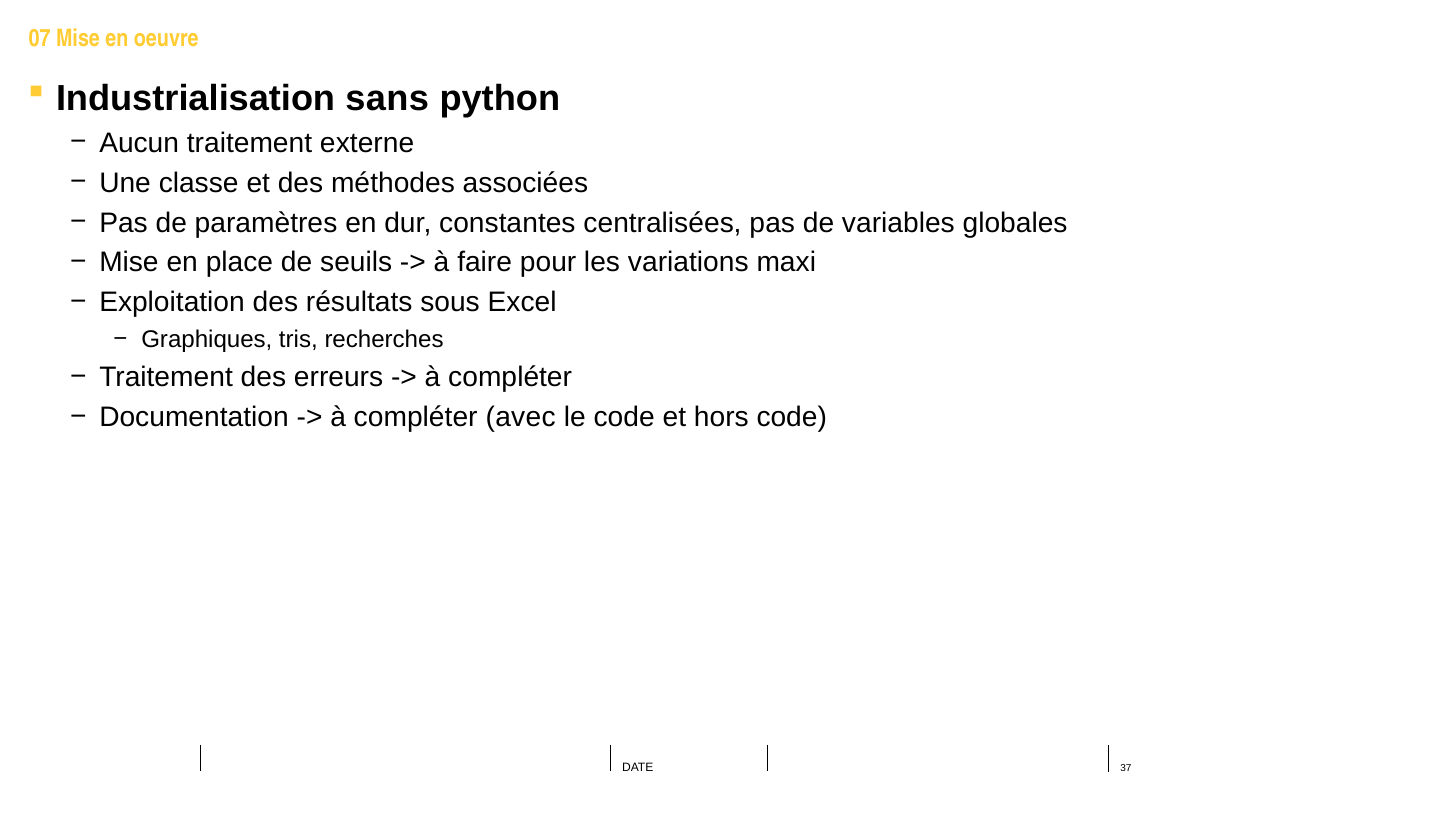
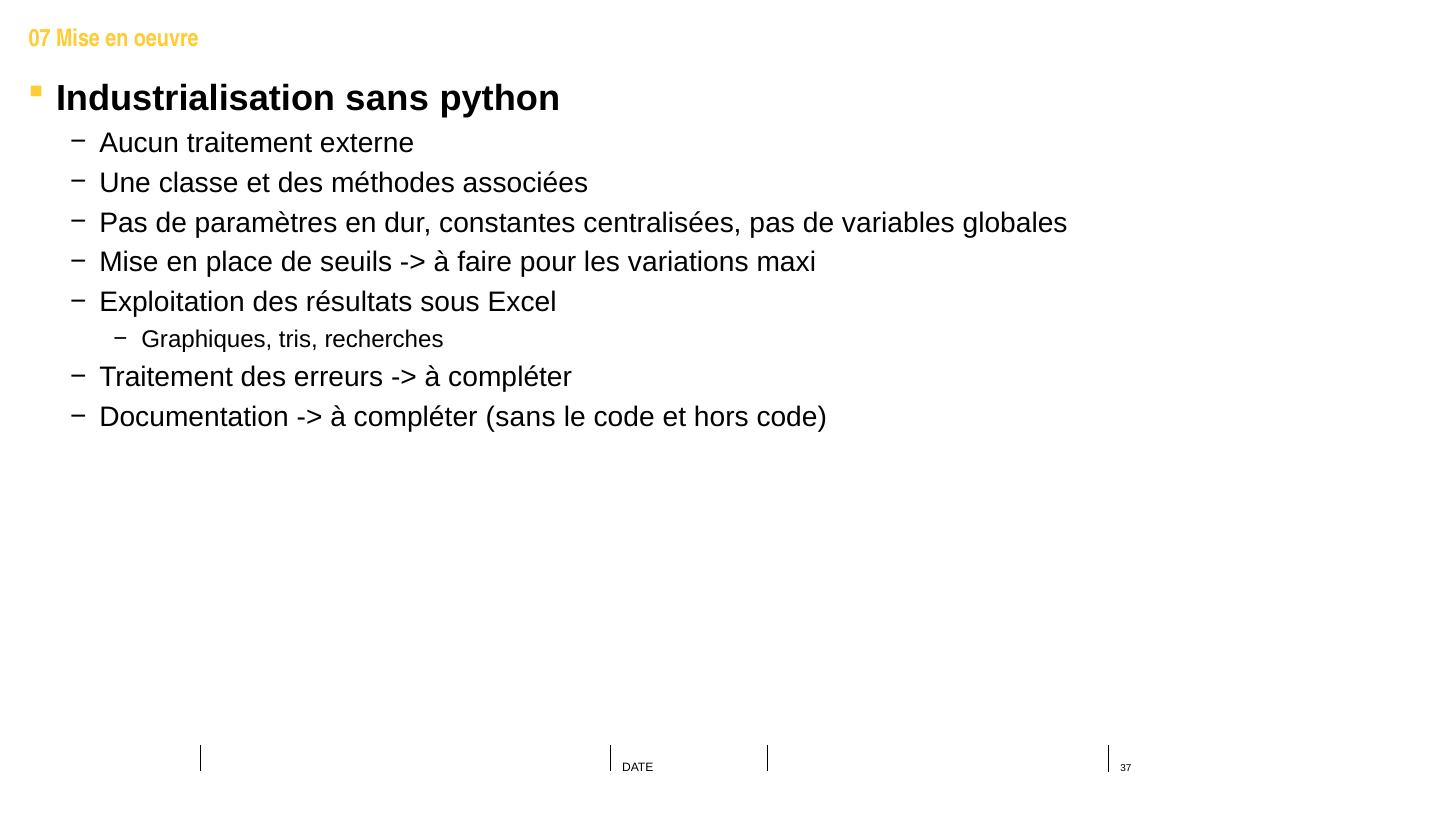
compléter avec: avec -> sans (521, 417)
